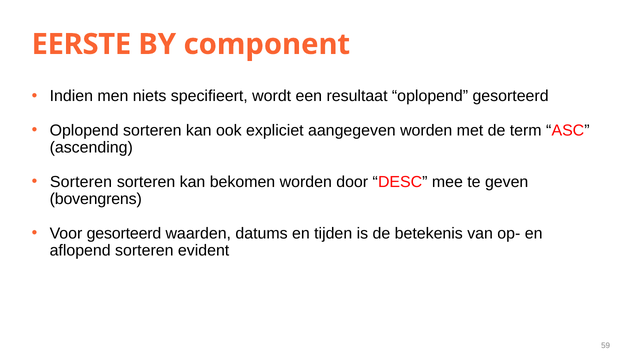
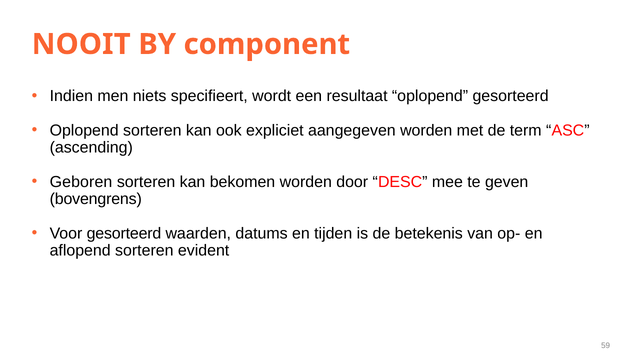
EERSTE: EERSTE -> NOOIT (81, 44)
Sorteren: Sorteren -> Geboren (81, 182)
